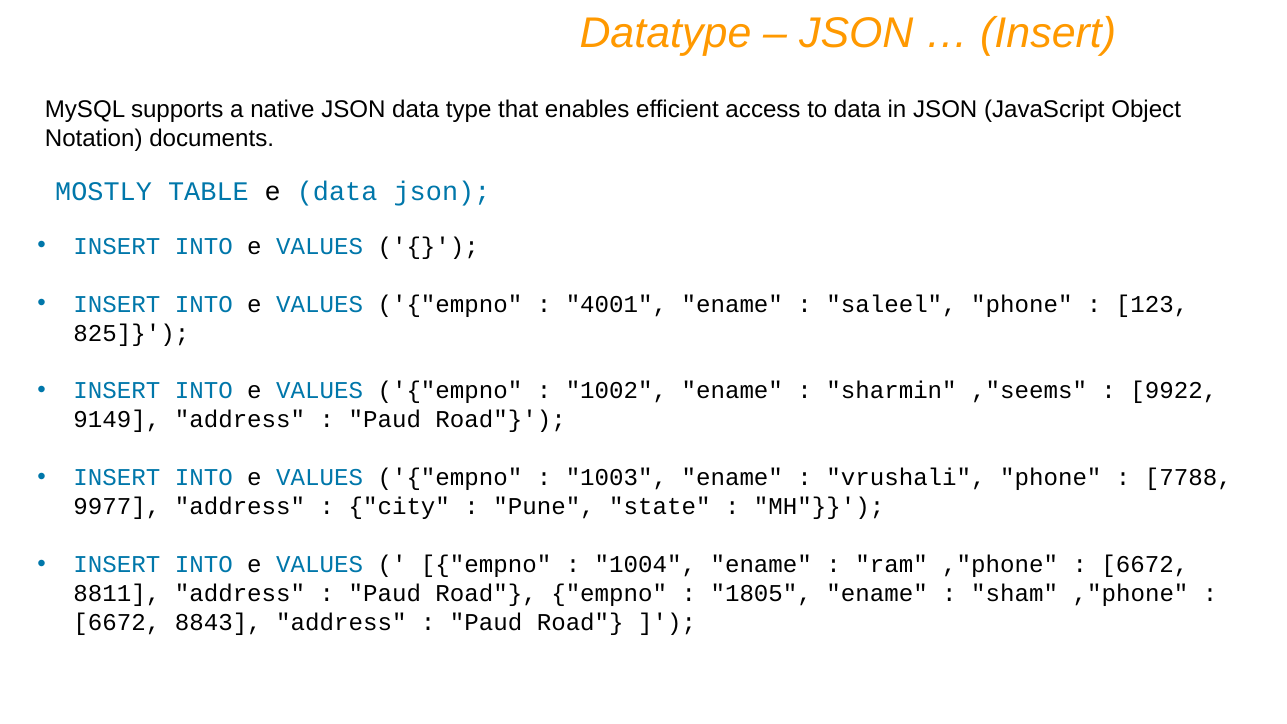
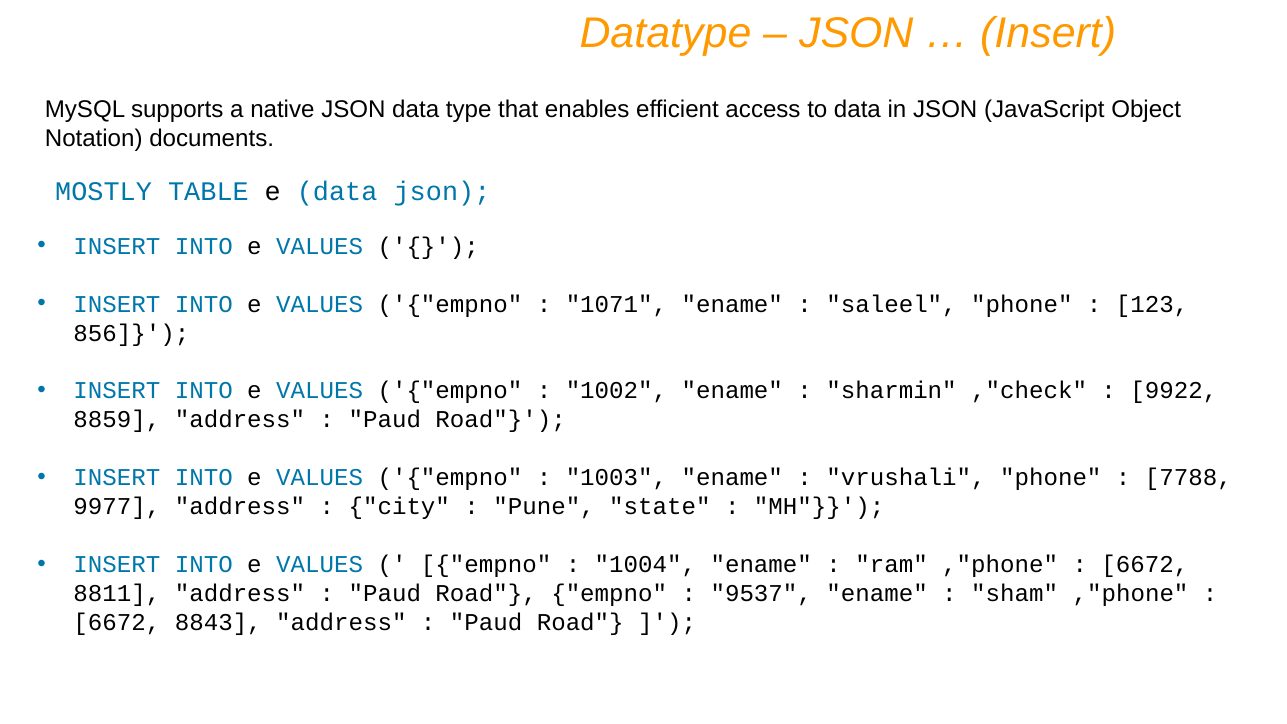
4001: 4001 -> 1071 (616, 304)
825: 825 -> 856 (131, 333)
,"seems: ,"seems -> ,"check (1029, 391)
9149: 9149 -> 8859 (117, 420)
1805: 1805 -> 9537 (761, 594)
